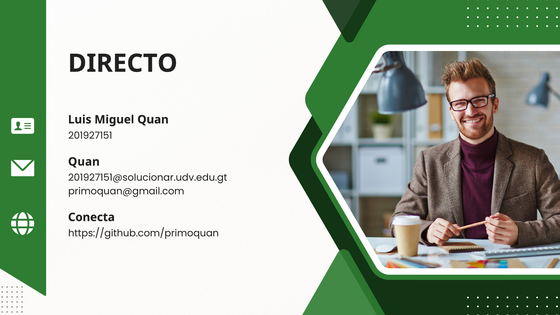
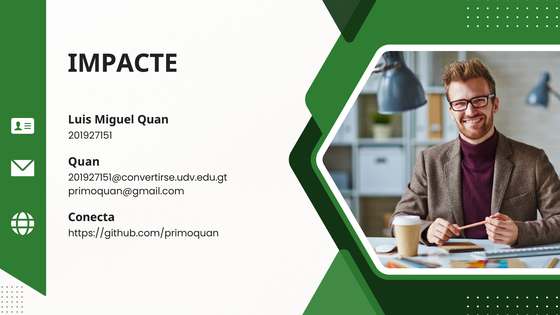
DIRECTO: DIRECTO -> IMPACTE (123, 63)
201927151@solucionar.udv.edu.gt: 201927151@solucionar.udv.edu.gt -> 201927151@convertirse.udv.edu.gt (148, 178)
